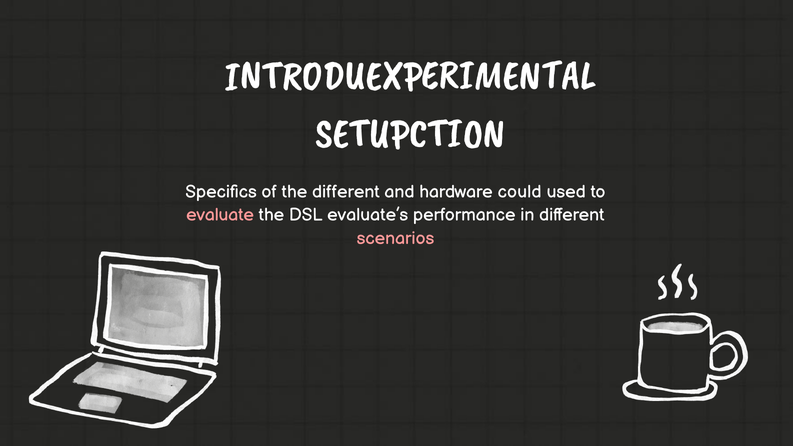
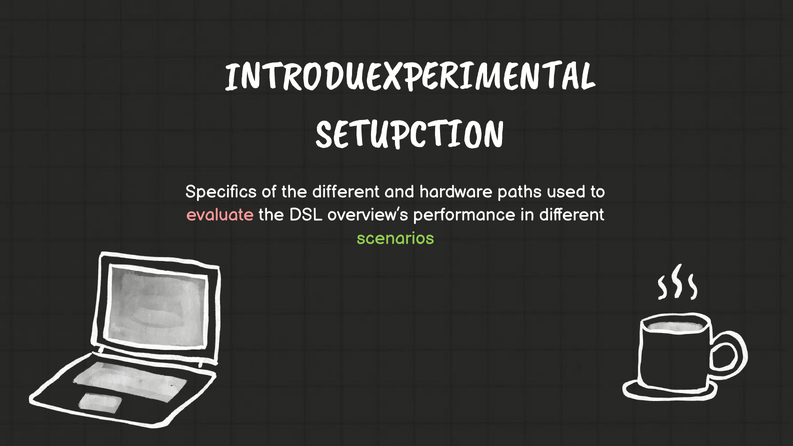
could: could -> paths (520, 192)
evaluate’s: evaluate’s -> overview’s (368, 215)
scenarios colour: pink -> light green (395, 238)
